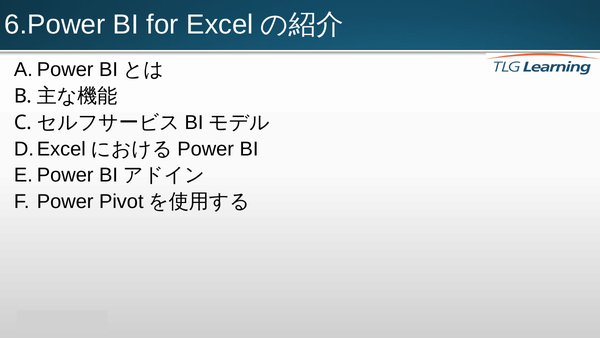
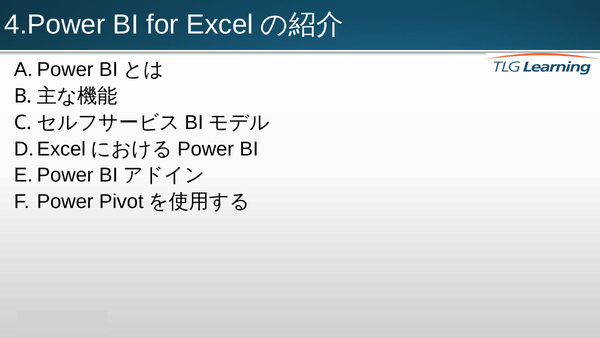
6.Power: 6.Power -> 4.Power (55, 25)
